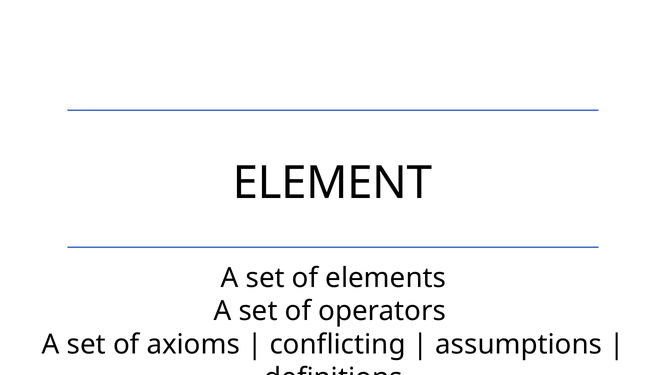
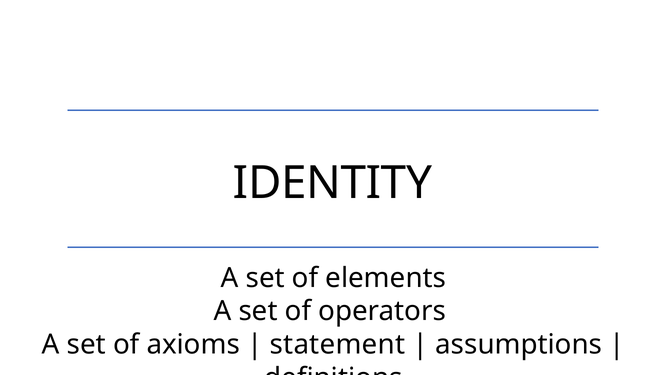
ELEMENT: ELEMENT -> IDENTITY (332, 183)
conflicting: conflicting -> statement (338, 345)
